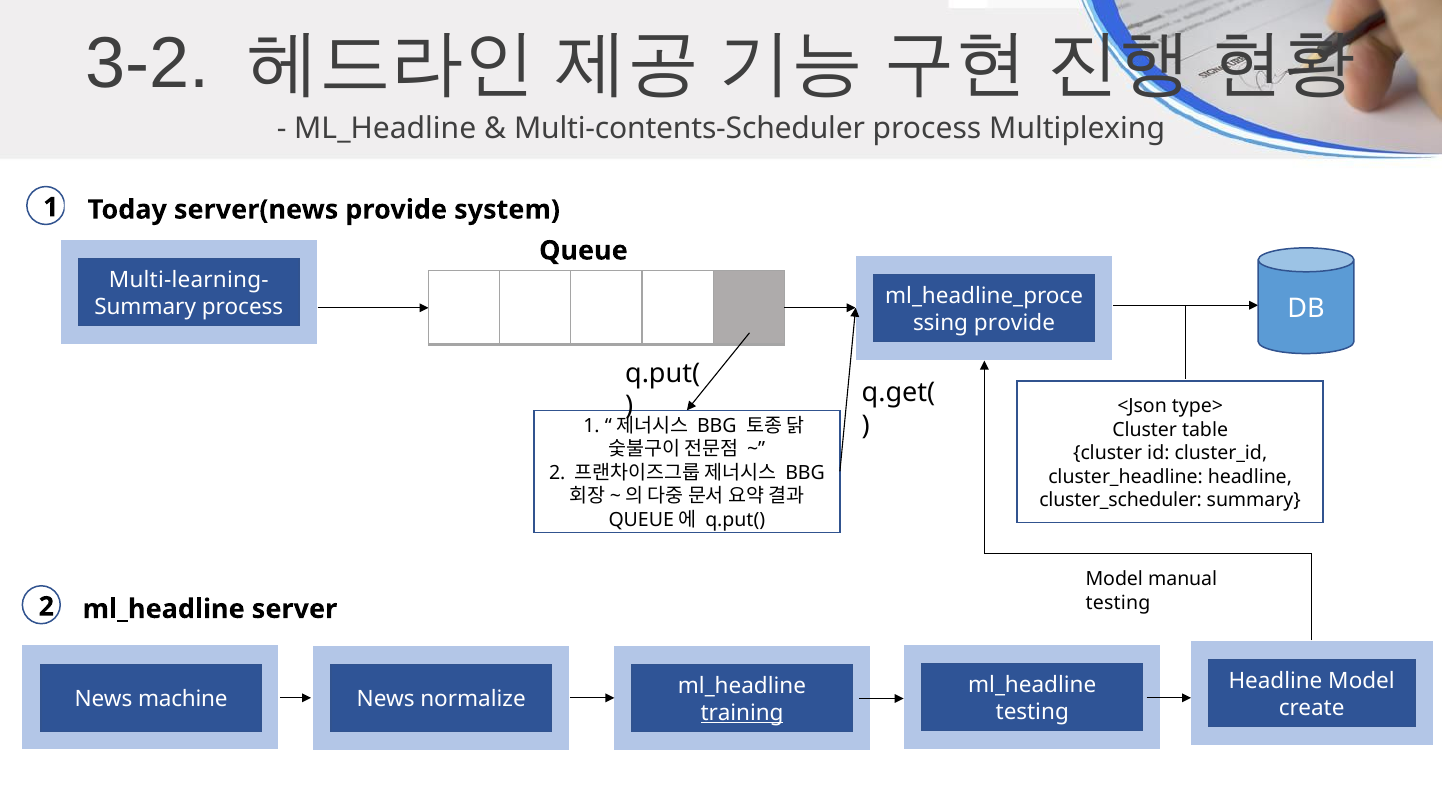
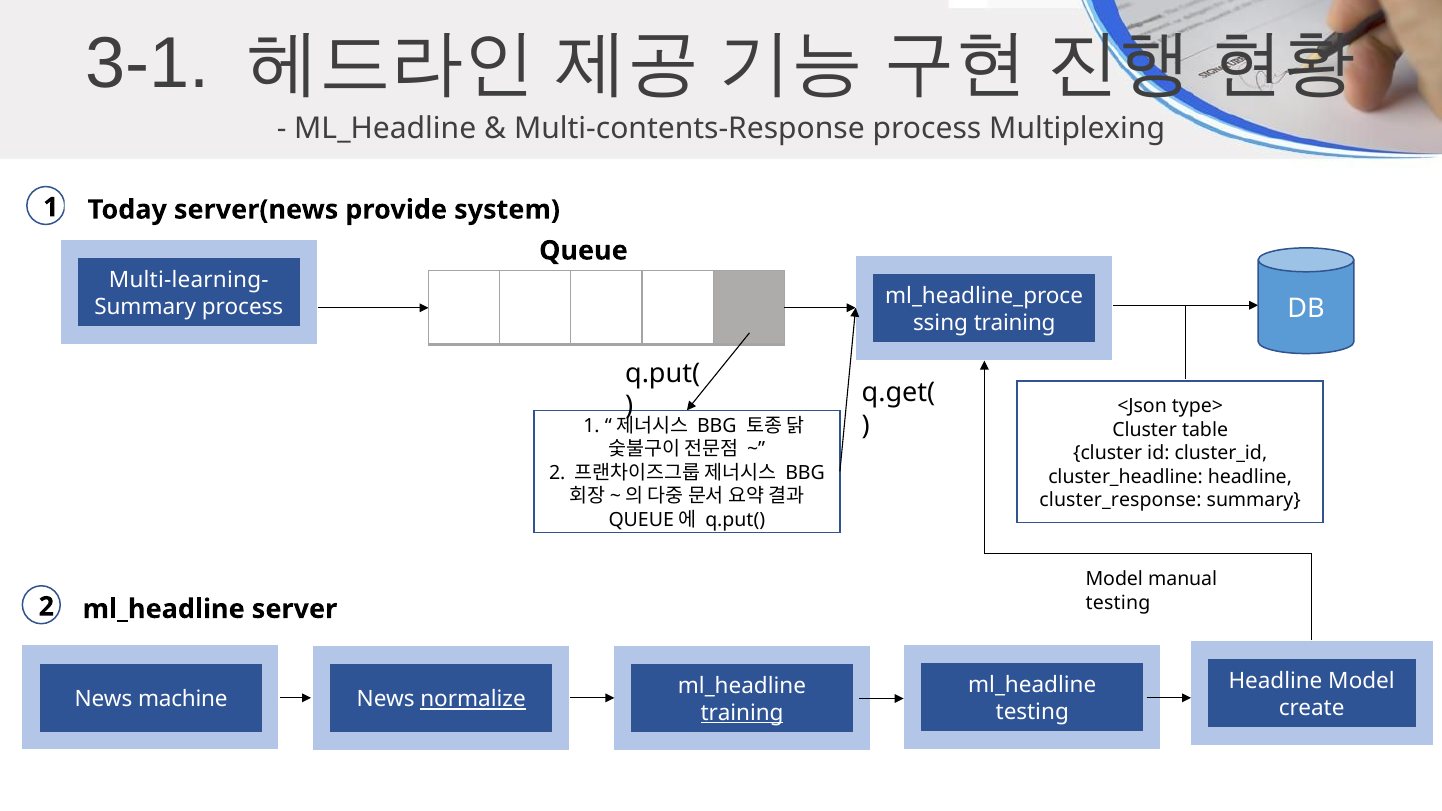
3-2: 3-2 -> 3-1 (148, 64)
Multi-contents-Scheduler: Multi-contents-Scheduler -> Multi-contents-Response (689, 129)
provide: provide -> training (1015, 323)
cluster_scheduler: cluster_scheduler -> cluster_response (1121, 500)
normalize underline: none -> present (473, 700)
